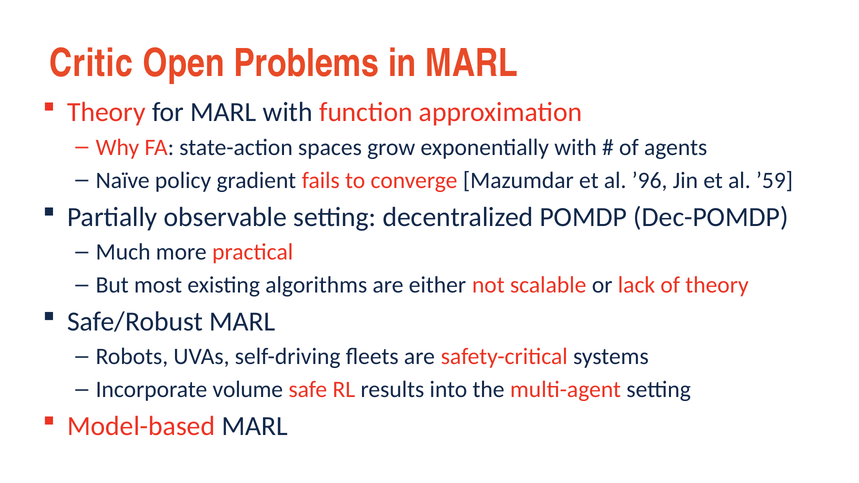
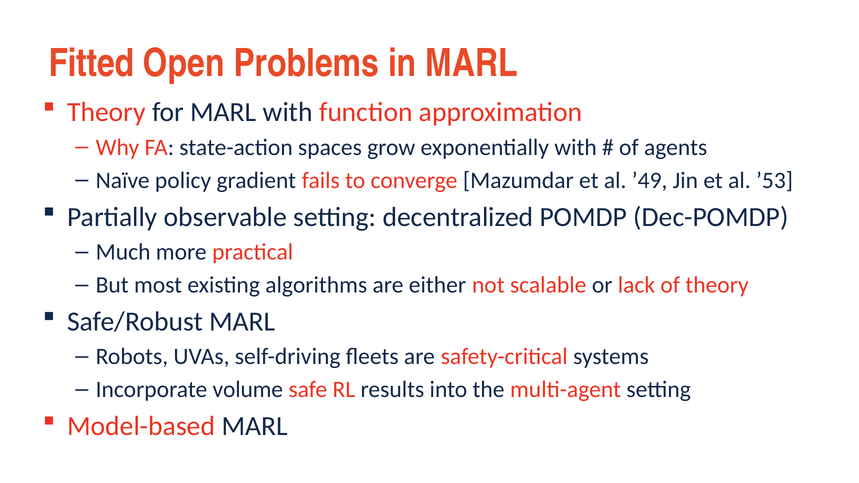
Critic: Critic -> Fitted (91, 64)
’96: ’96 -> ’49 (650, 180)
’59: ’59 -> ’53 (775, 180)
